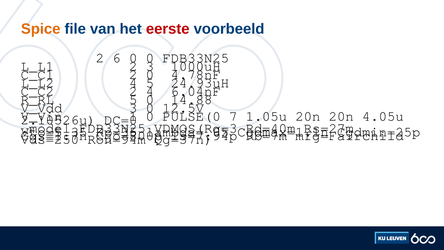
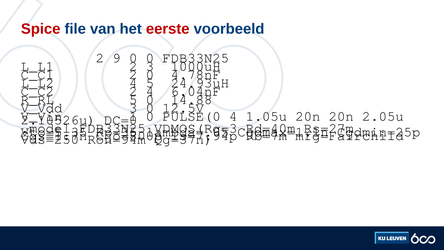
Spice colour: orange -> red (41, 29)
6: 6 -> 9 (117, 58)
7: 7 -> 4 (233, 116)
4.05u: 4.05u -> 2.05u (383, 116)
